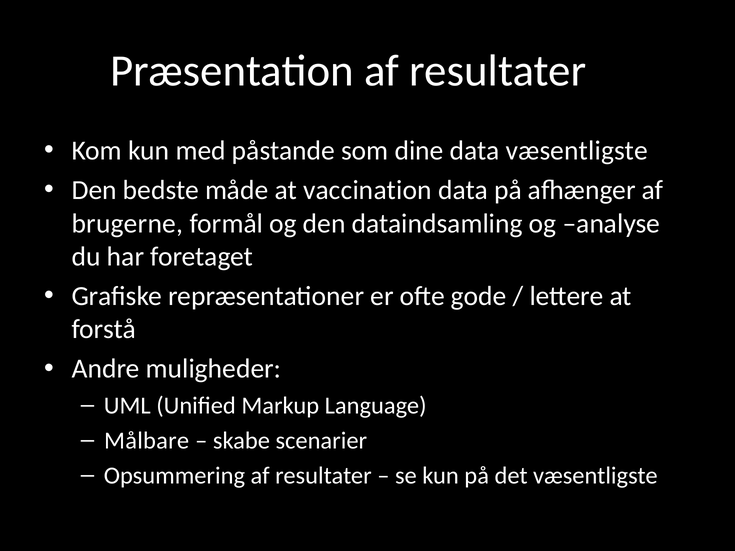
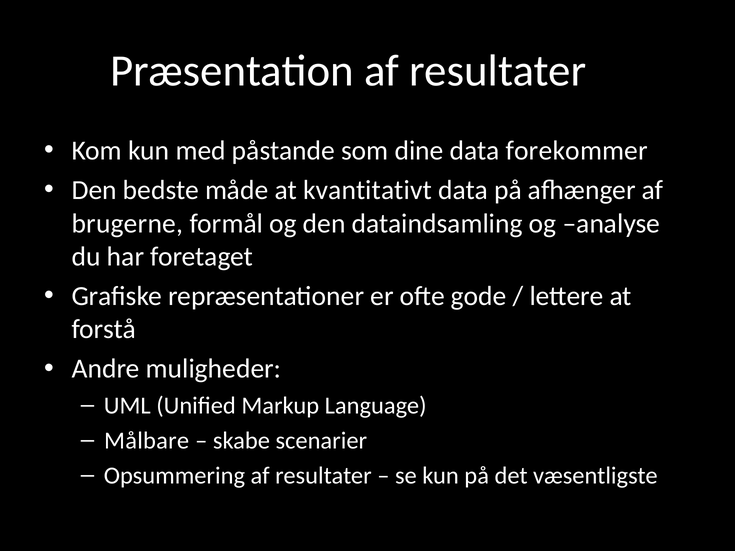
data væsentligste: væsentligste -> forekommer (577, 151)
vaccination: vaccination -> kvantitativt (368, 190)
